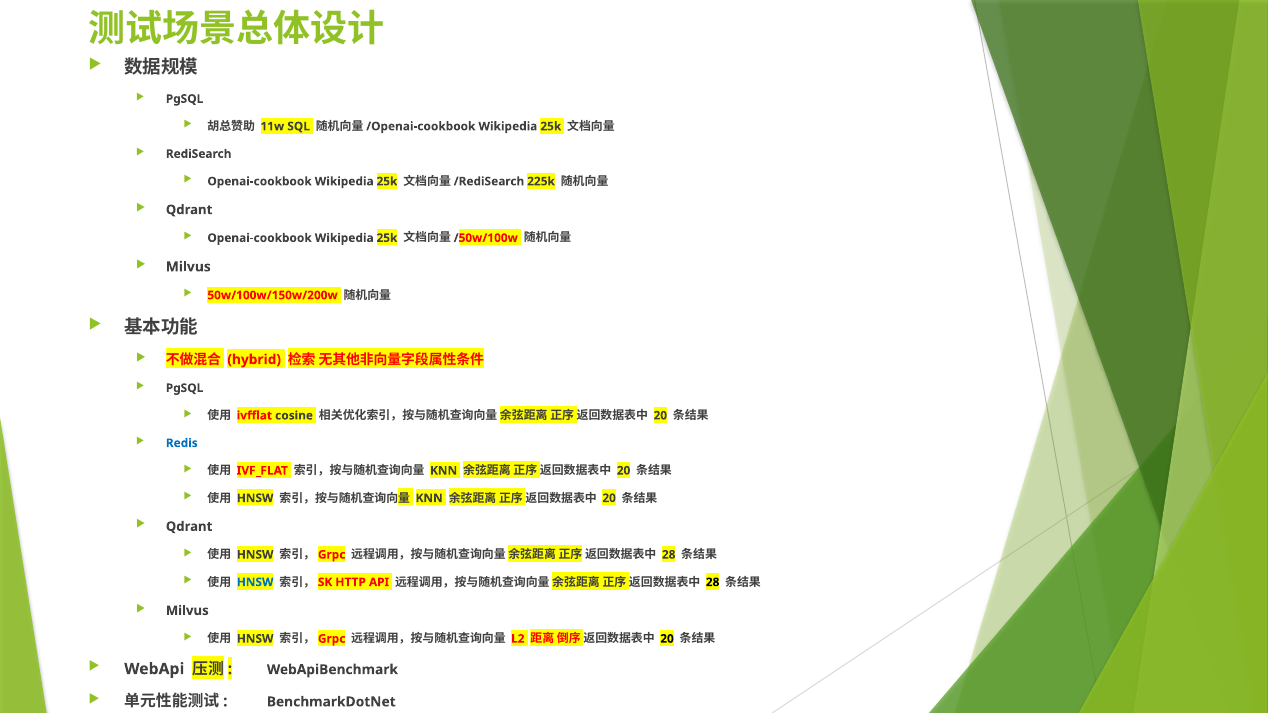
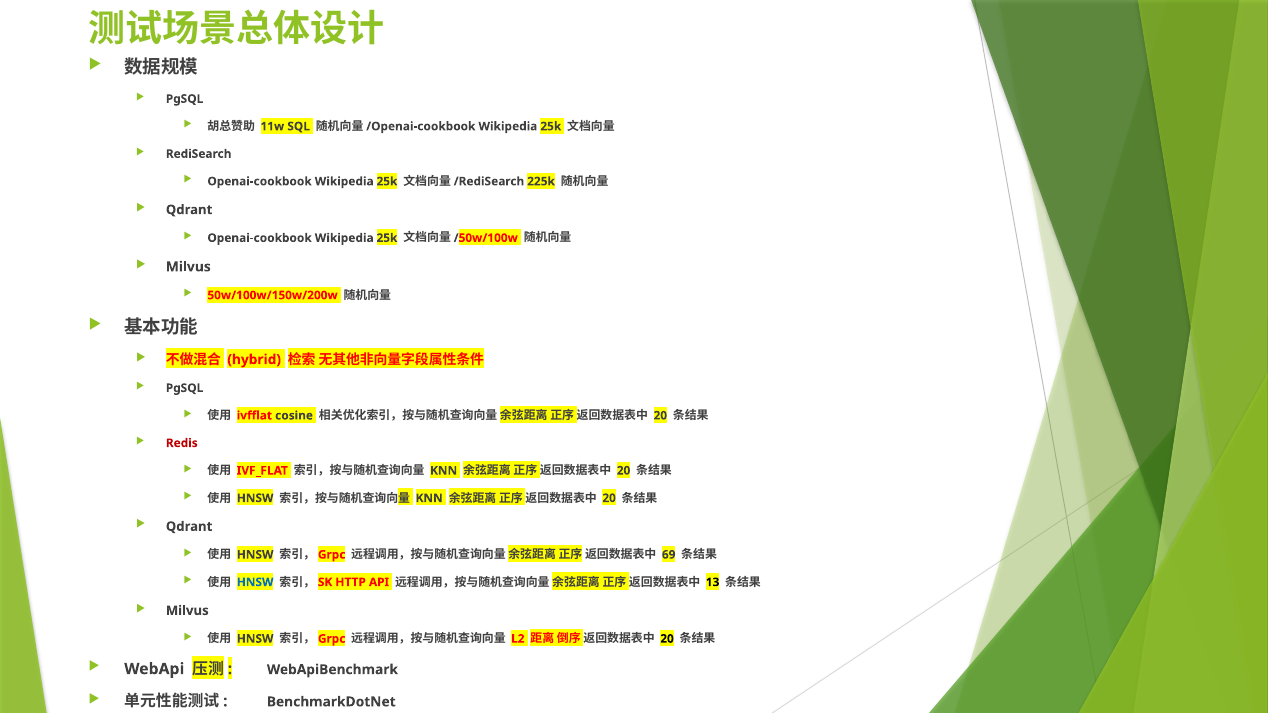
Redis colour: blue -> red (182, 443)
28: 28 -> 69 (669, 555)
28: 28 -> 13 (713, 582)
